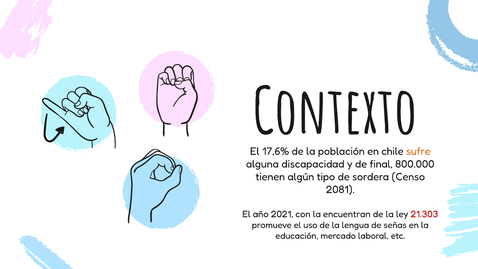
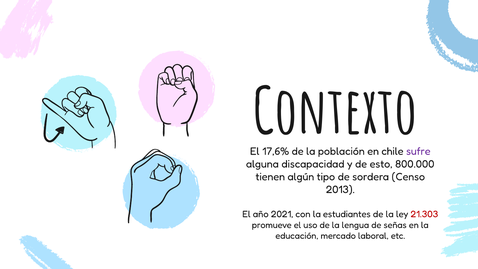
sufre colour: orange -> purple (418, 151)
final: final -> esto (381, 164)
2081: 2081 -> 2013 (340, 189)
encuentran: encuentran -> estudiantes (347, 214)
